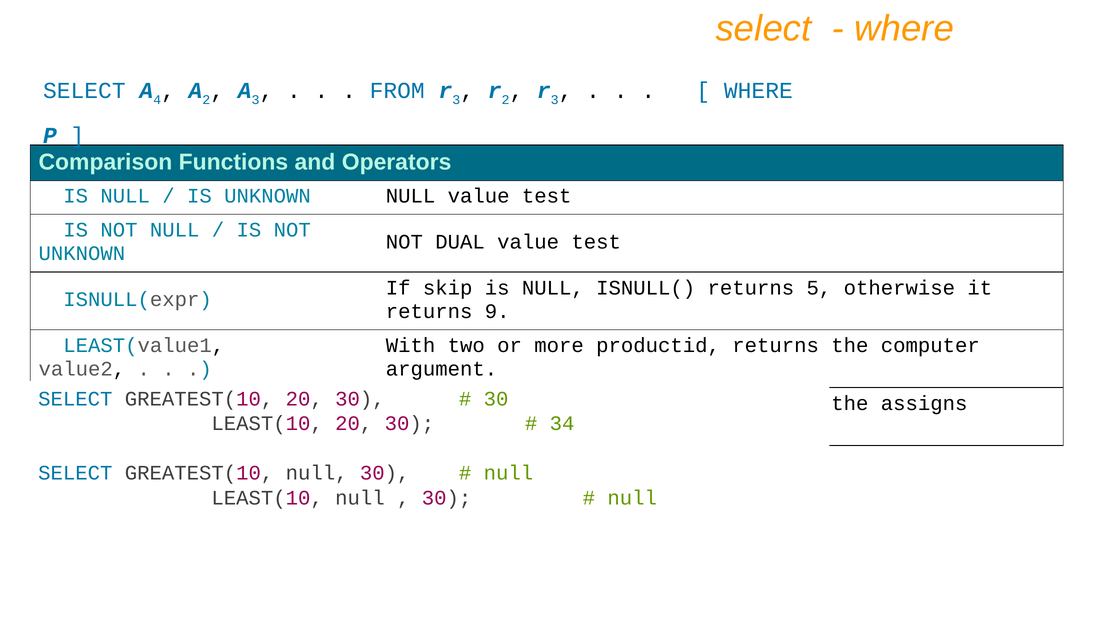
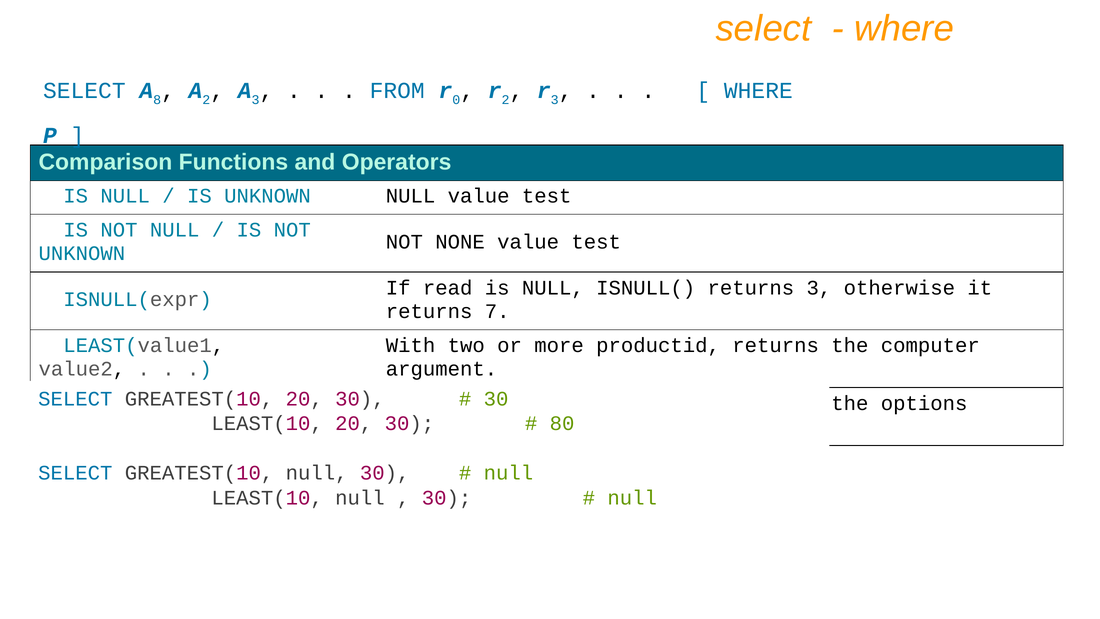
4: 4 -> 8 (157, 100)
3: 3 -> 0 (456, 100)
DUAL: DUAL -> NONE (460, 242)
skip: skip -> read (448, 288)
returns 5: 5 -> 3 (819, 288)
9: 9 -> 7 (497, 311)
assigns: assigns -> options (924, 403)
34: 34 -> 80 (562, 423)
